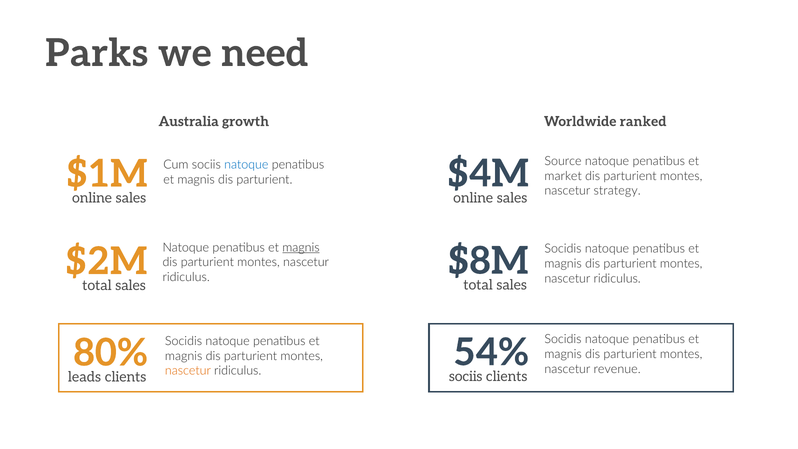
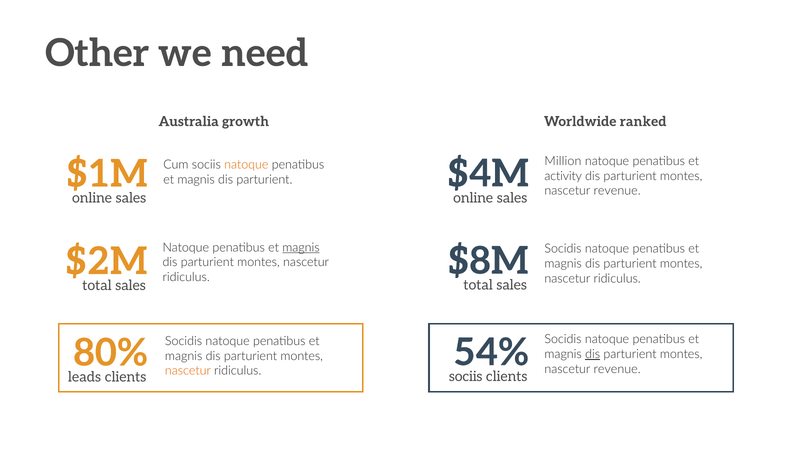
Parks: Parks -> Other (97, 53)
Source: Source -> Million (563, 161)
natoque colour: blue -> orange (246, 165)
market: market -> activity (563, 176)
strategy: strategy -> revenue (617, 191)
dis underline: none -> present (593, 354)
